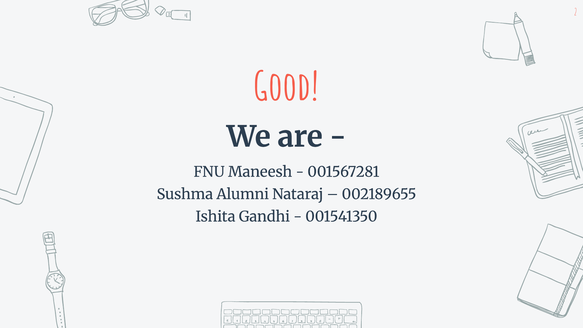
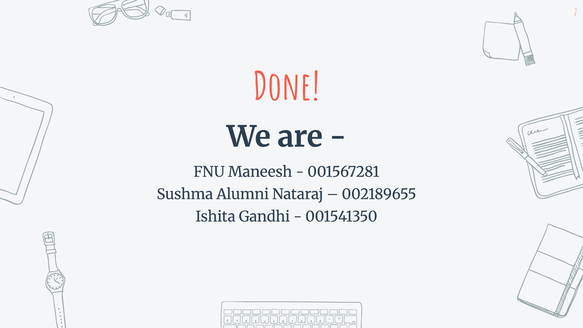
Good: Good -> Done (286, 87)
